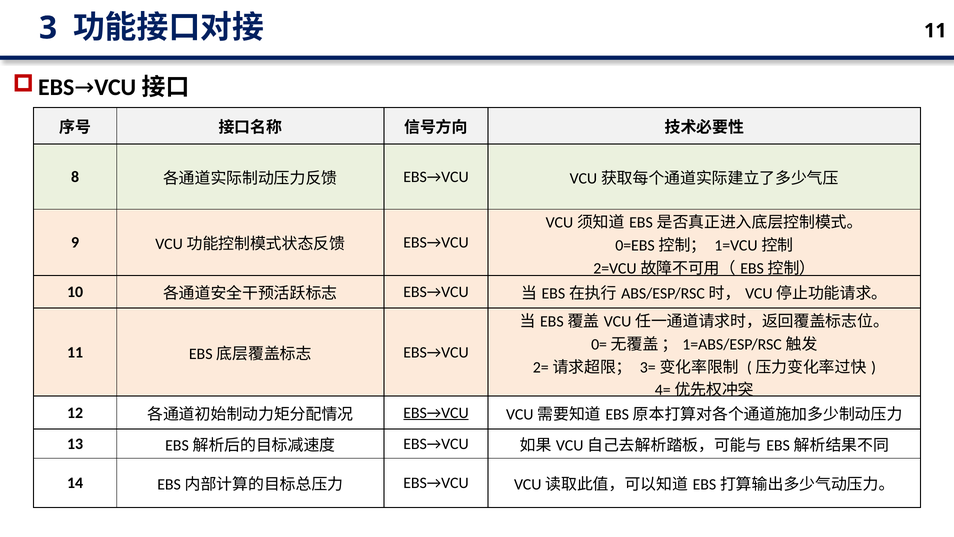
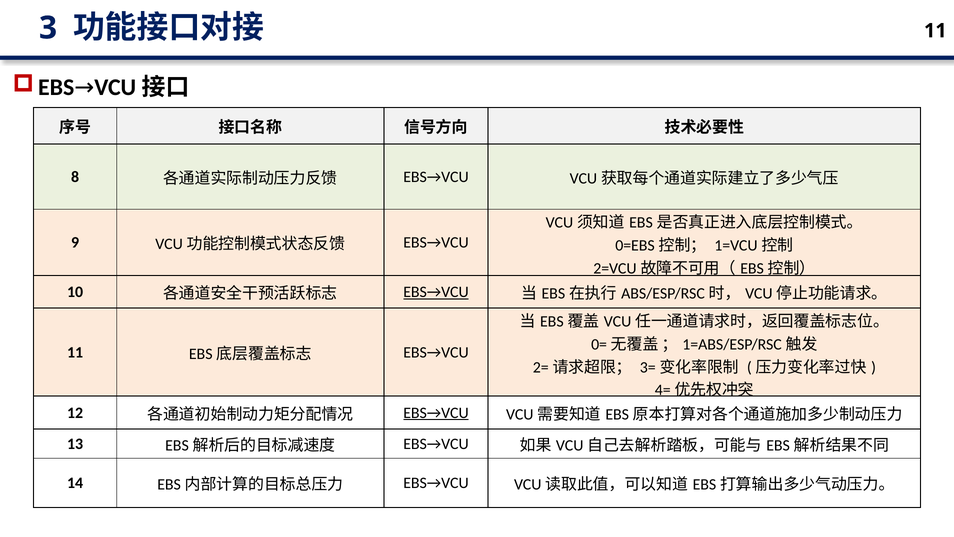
EBS→VCU underline: none -> present (436, 292)
